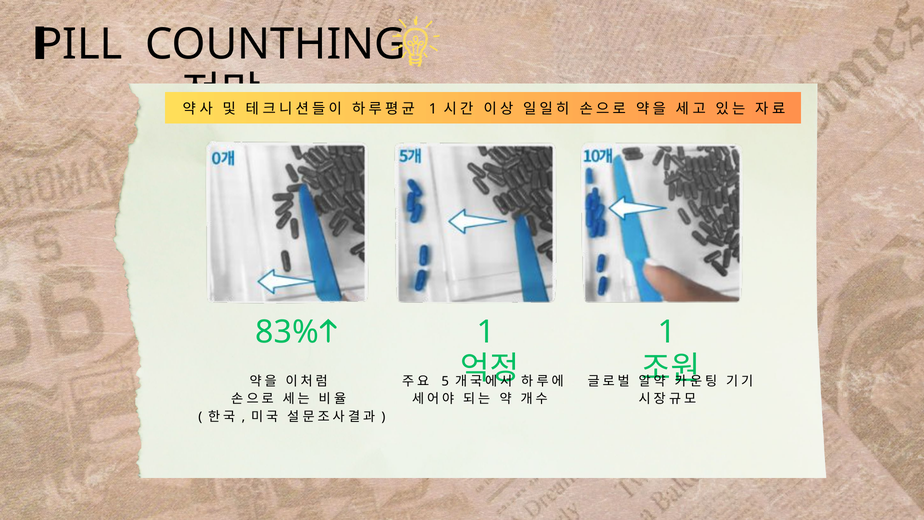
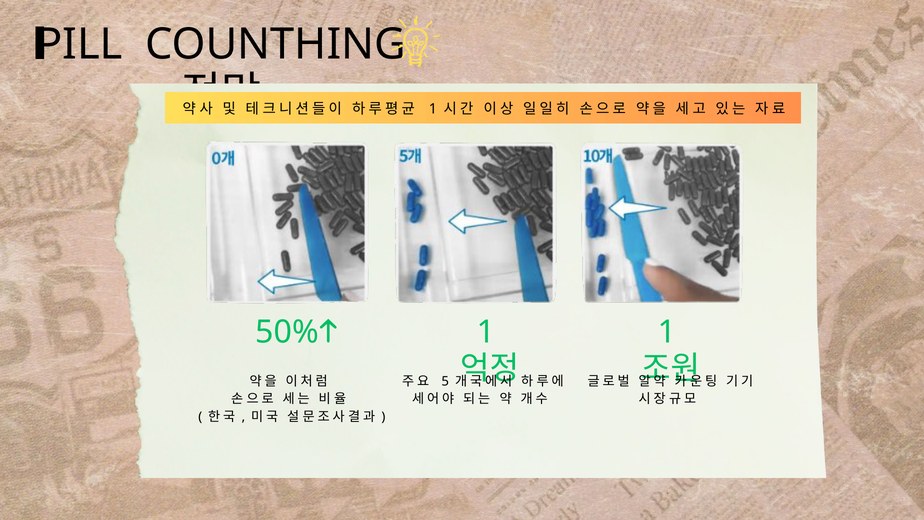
83%: 83% -> 50% (287, 332)
